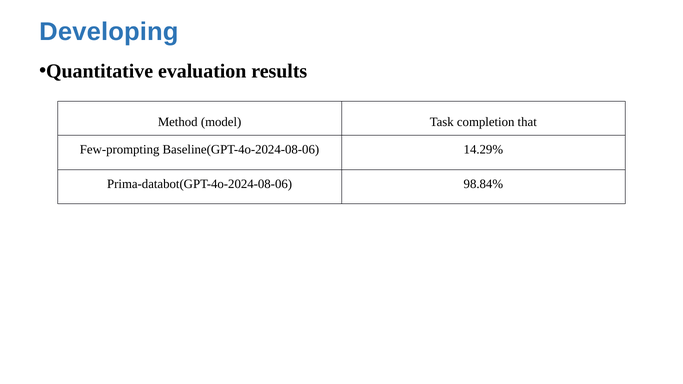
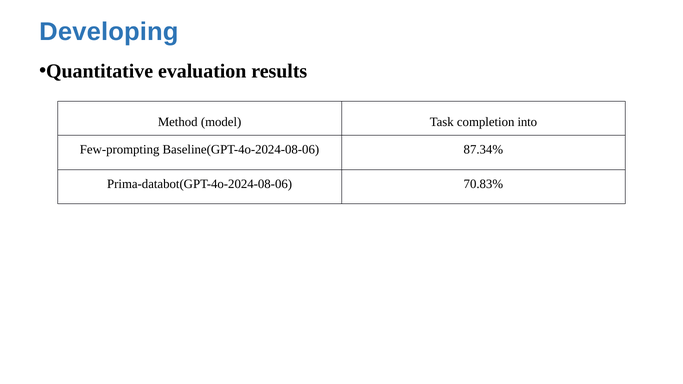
that: that -> into (527, 122)
14.29%: 14.29% -> 87.34% (483, 150)
98.84%: 98.84% -> 70.83% (483, 184)
